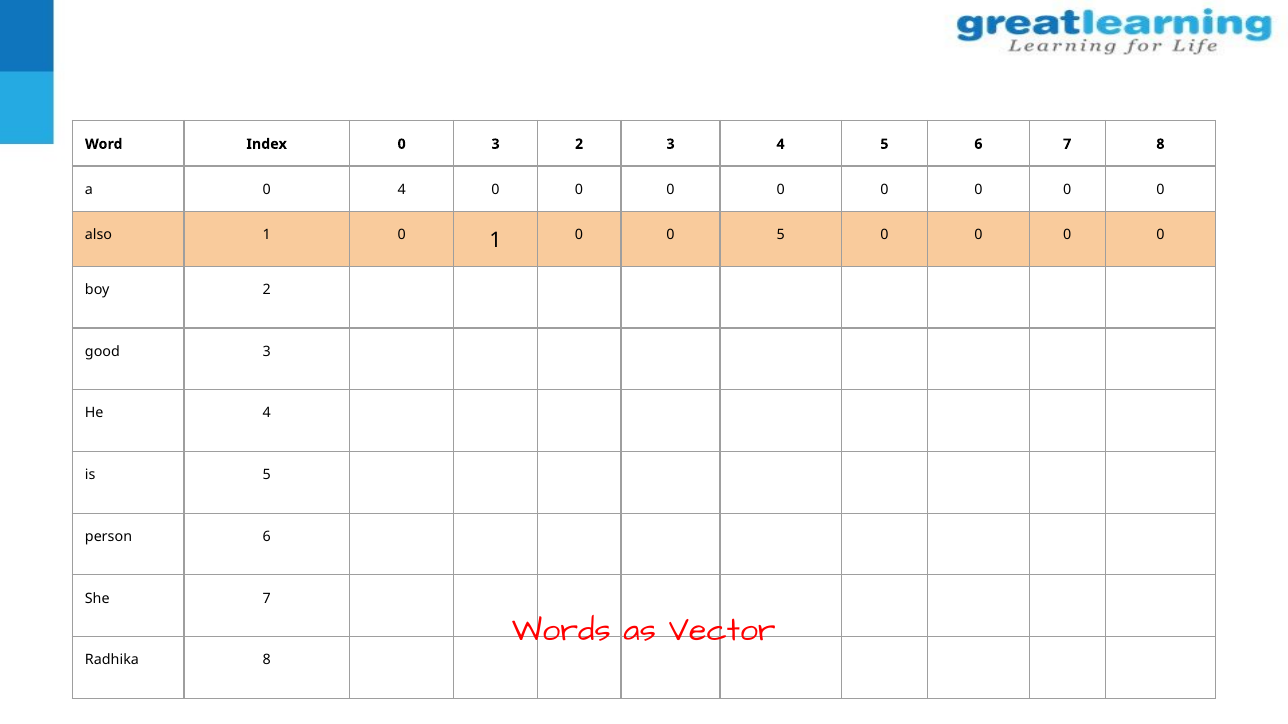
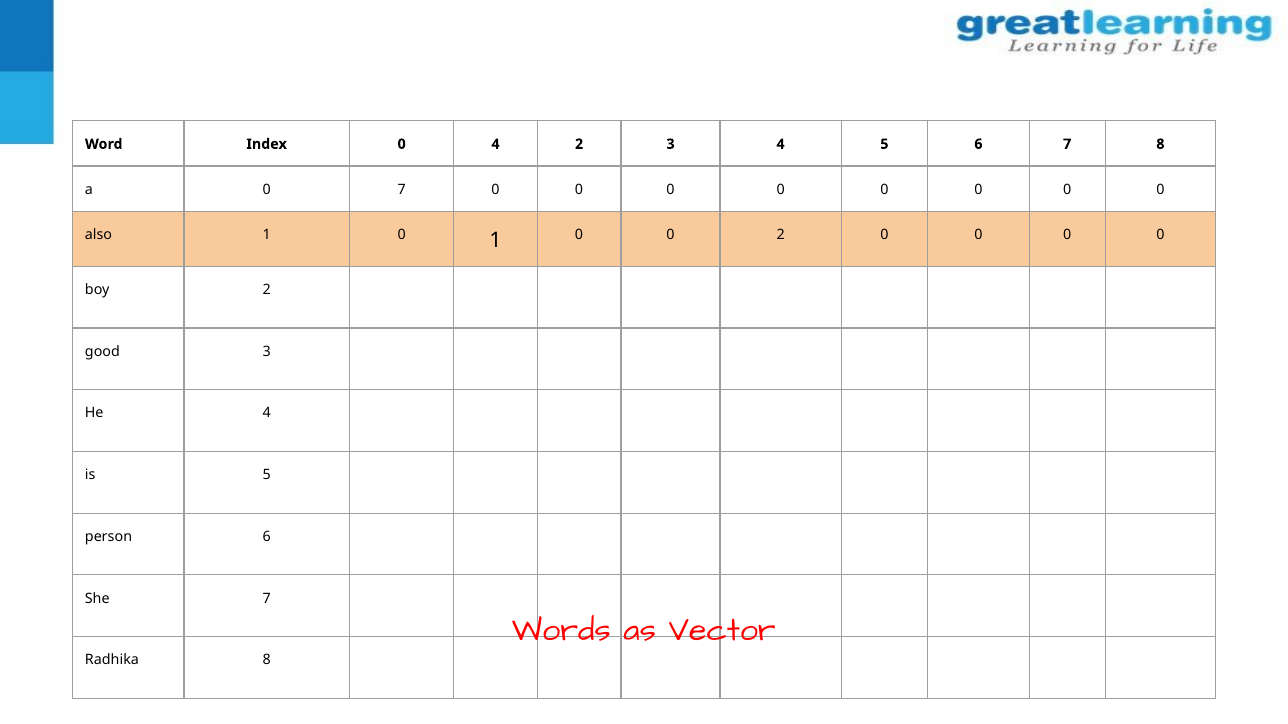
0 3: 3 -> 4 (496, 144)
0 4: 4 -> 7 (402, 190)
0 5: 5 -> 2 (781, 235)
